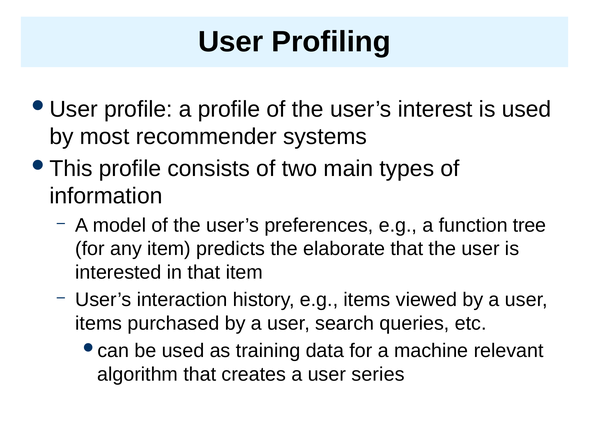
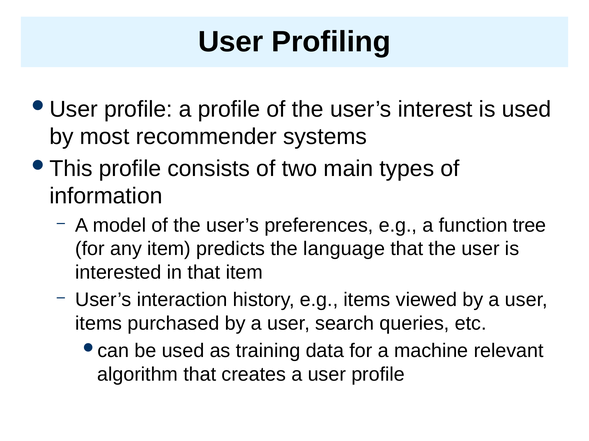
elaborate: elaborate -> language (344, 249)
user series: series -> profile (378, 375)
